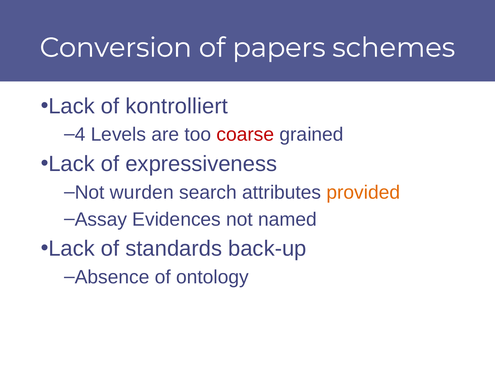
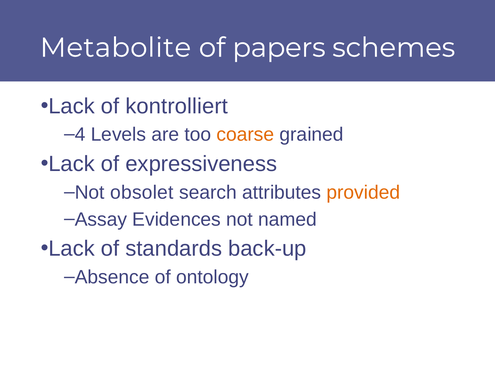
Conversion: Conversion -> Metabolite (116, 48)
coarse colour: red -> orange (245, 135)
wurden: wurden -> obsolet (142, 193)
